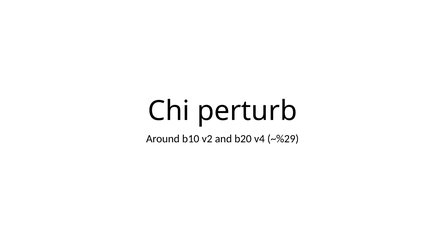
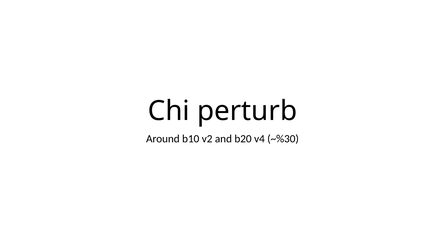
~%29: ~%29 -> ~%30 (283, 139)
